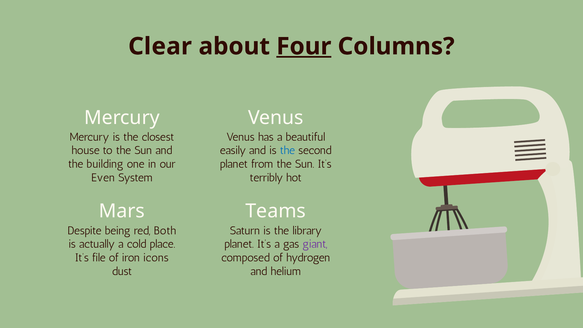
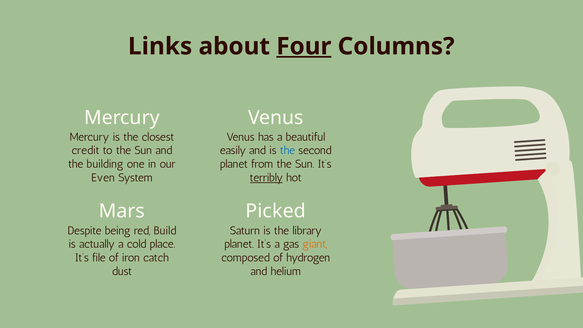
Clear: Clear -> Links (160, 46)
house: house -> credit (85, 151)
terribly underline: none -> present (266, 178)
Teams: Teams -> Picked (276, 211)
Both: Both -> Build (165, 231)
giant colour: purple -> orange (315, 244)
icons: icons -> catch (156, 258)
